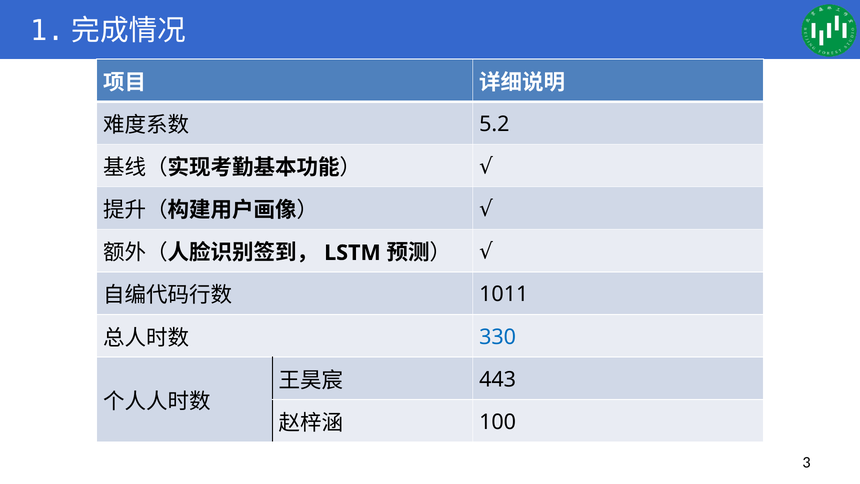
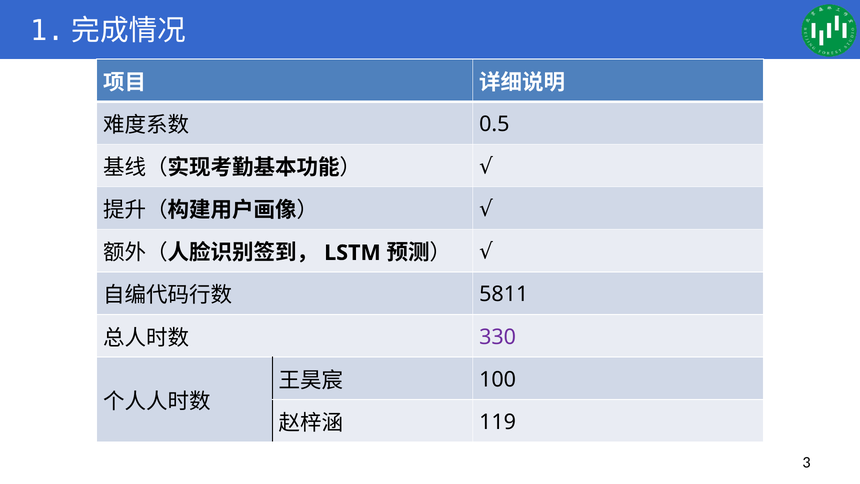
5.2: 5.2 -> 0.5 (494, 124)
1011: 1011 -> 5811 (504, 294)
330 colour: blue -> purple (498, 337)
443: 443 -> 100 (498, 379)
100: 100 -> 119 (498, 422)
